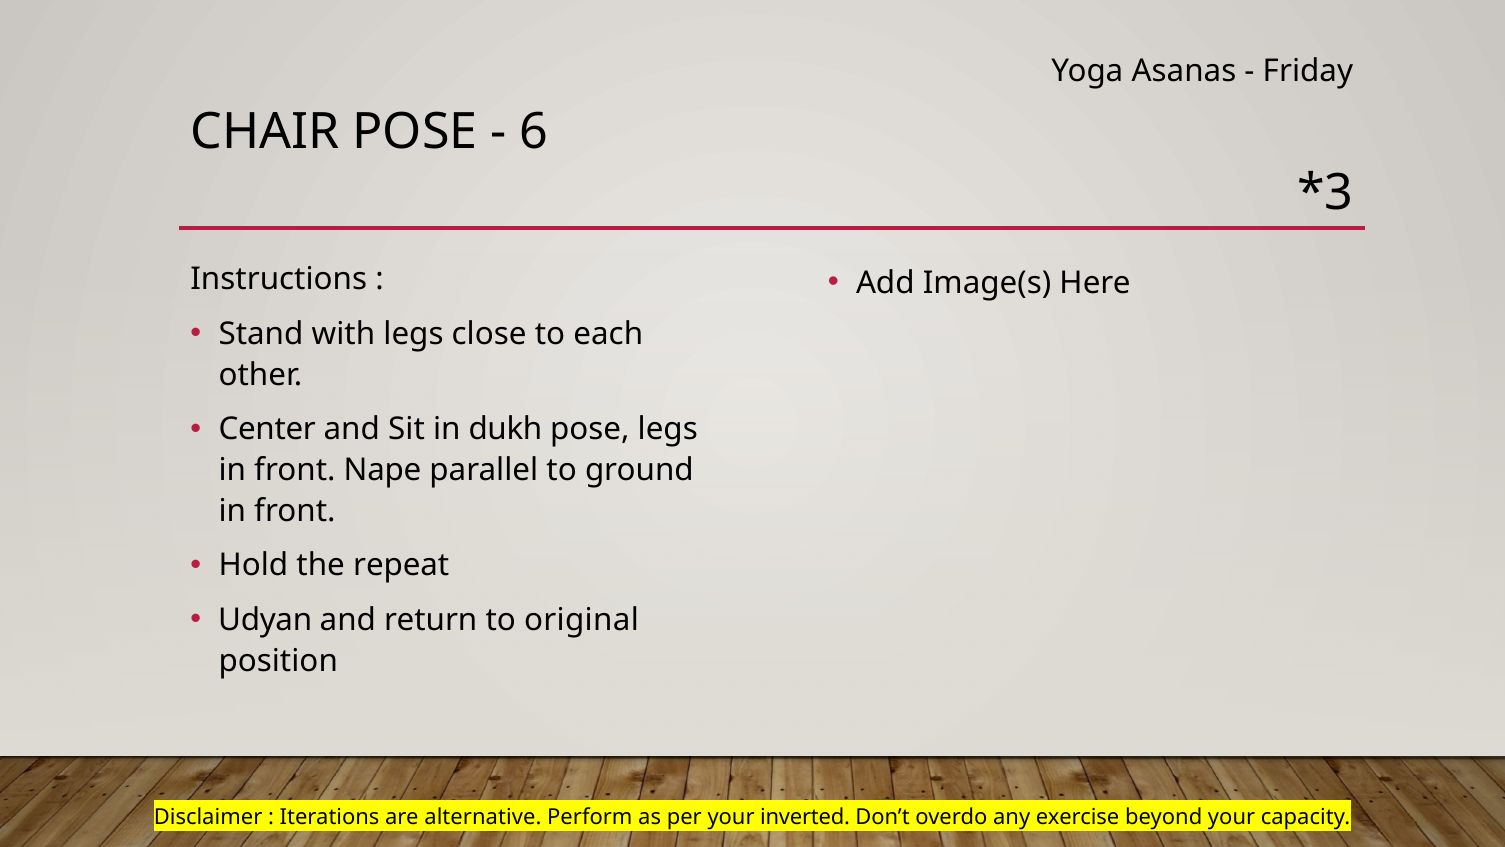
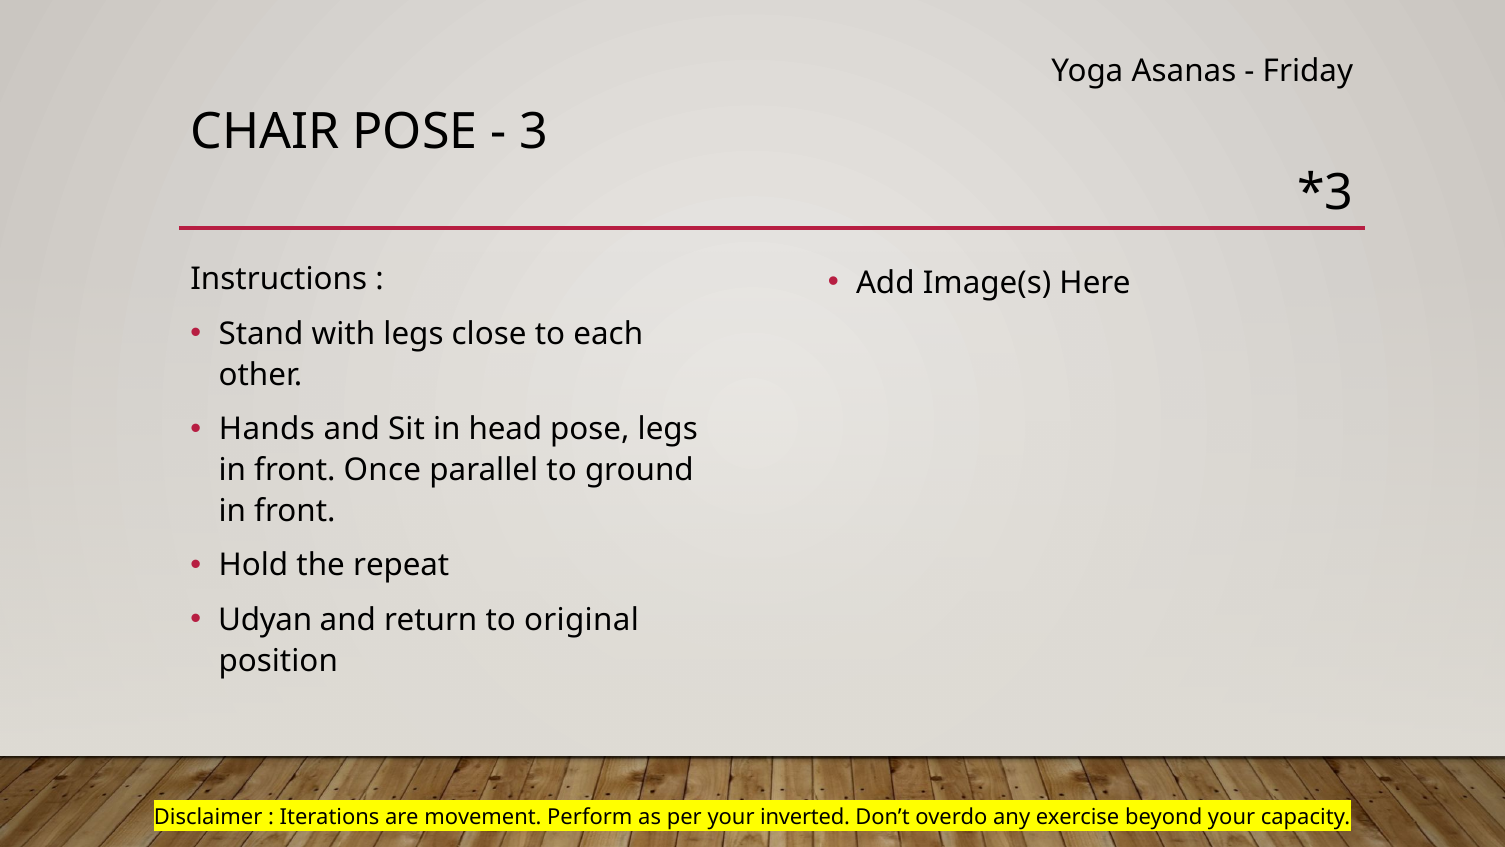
6: 6 -> 3 (534, 132)
Center: Center -> Hands (267, 429)
dukh: dukh -> head (505, 429)
Nape: Nape -> Once (382, 470)
alternative: alternative -> movement (483, 816)
